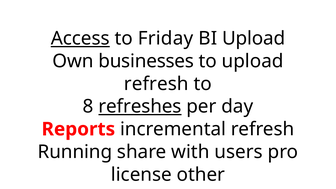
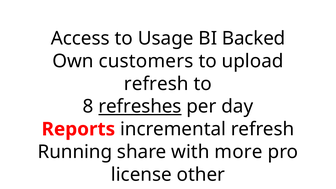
Access underline: present -> none (80, 38)
Friday: Friday -> Usage (166, 38)
BI Upload: Upload -> Backed (254, 38)
businesses: businesses -> customers (146, 61)
users: users -> more (238, 152)
